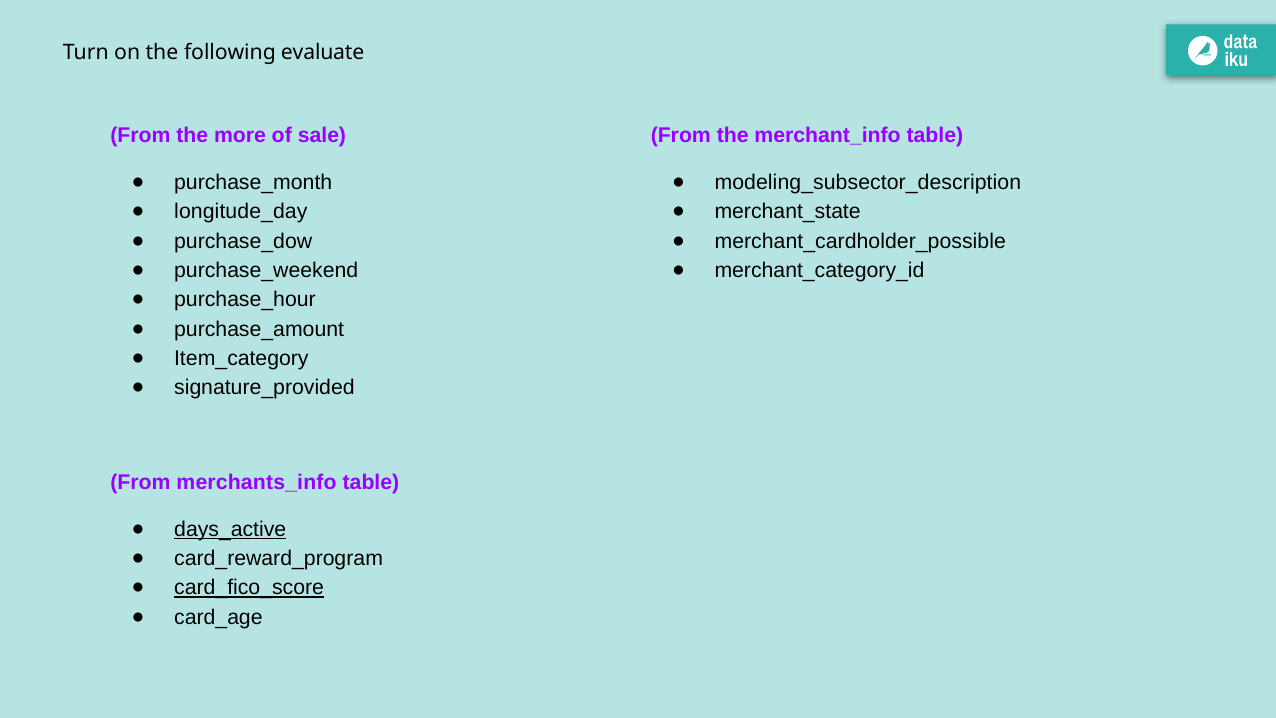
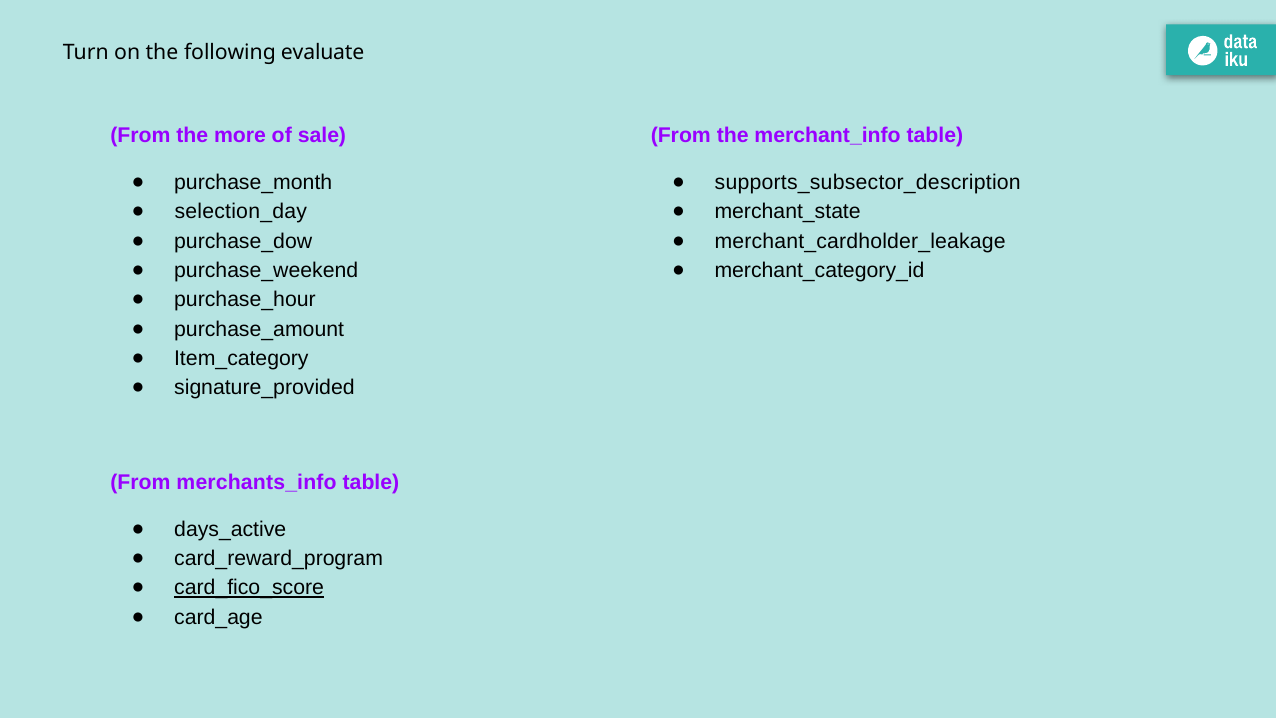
modeling_subsector_description: modeling_subsector_description -> supports_subsector_description (868, 182)
longitude_day: longitude_day -> selection_day (241, 212)
merchant_cardholder_possible: merchant_cardholder_possible -> merchant_cardholder_leakage (860, 241)
days_active underline: present -> none (230, 529)
